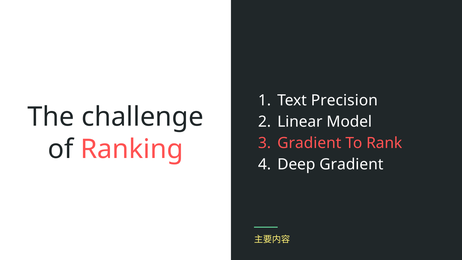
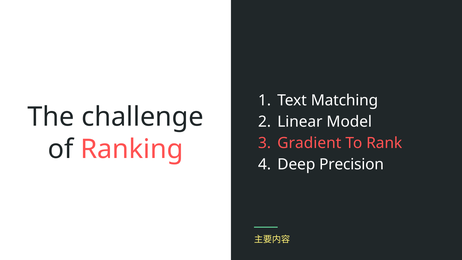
Precision: Precision -> Matching (344, 101)
Deep Gradient: Gradient -> Precision (352, 164)
